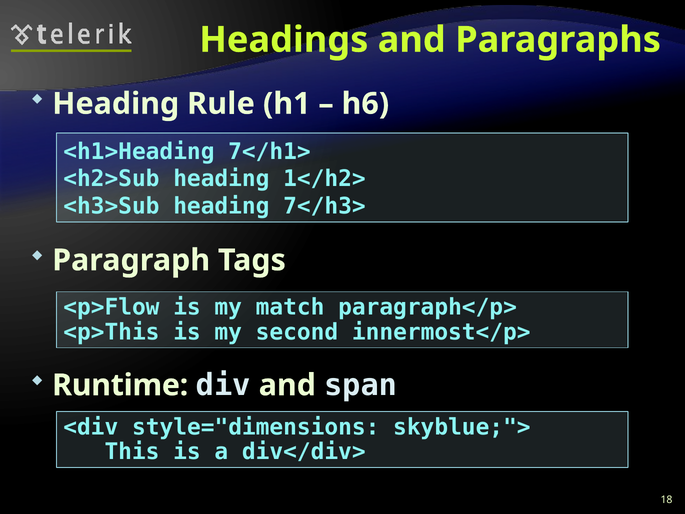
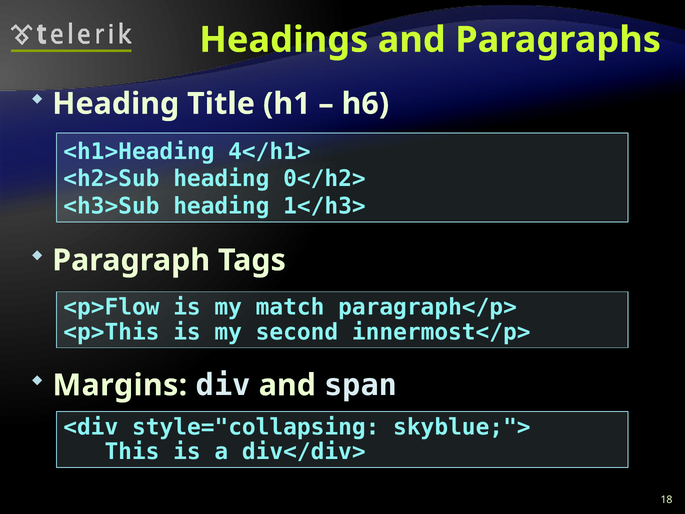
Rule: Rule -> Title (221, 104)
7</h1>: 7</h1> -> 4</h1> (269, 151)
1</h2>: 1</h2> -> 0</h2> (324, 179)
7</h3>: 7</h3> -> 1</h3> (324, 206)
Runtime: Runtime -> Margins (120, 385)
style="dimensions: style="dimensions -> style="collapsing (256, 427)
